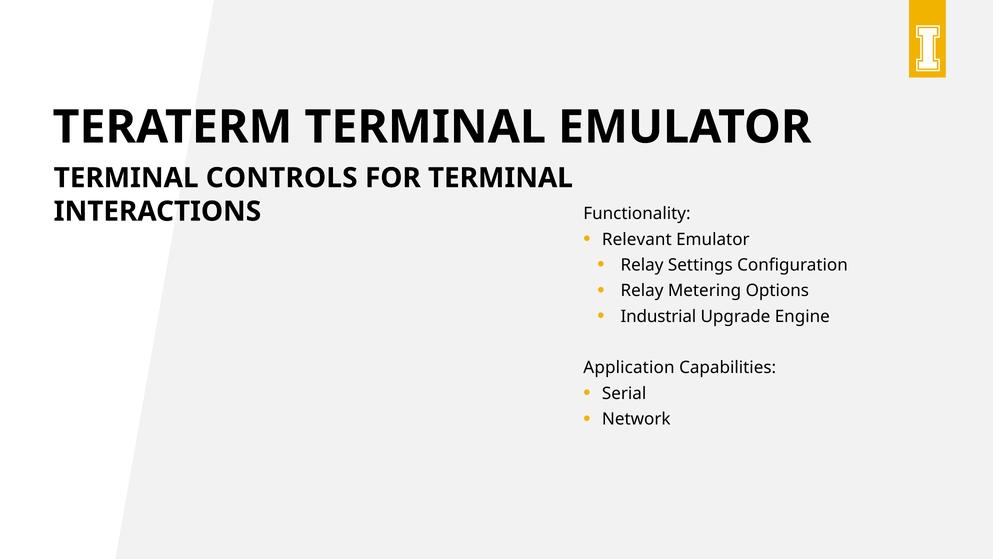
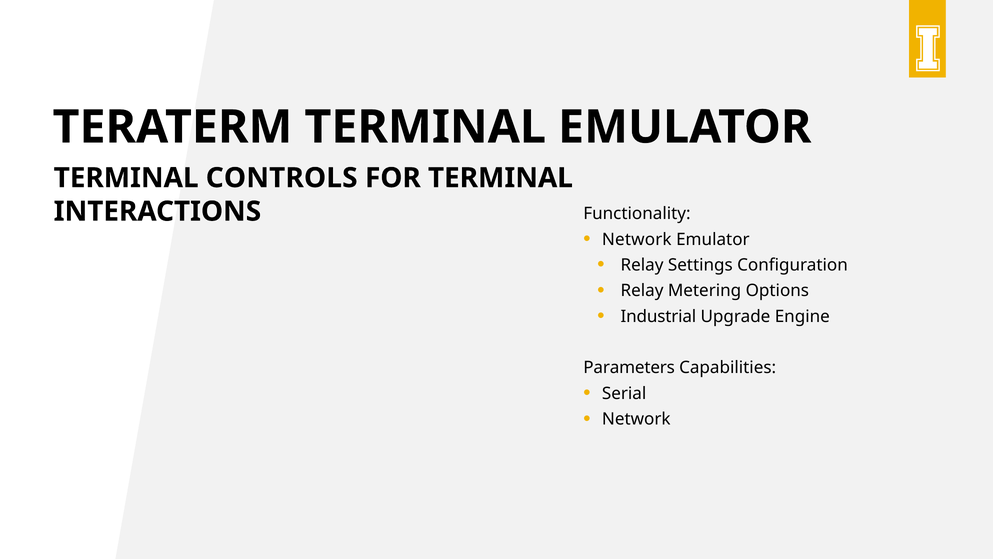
Relevant: Relevant -> Network (637, 239)
Application: Application -> Parameters (629, 367)
